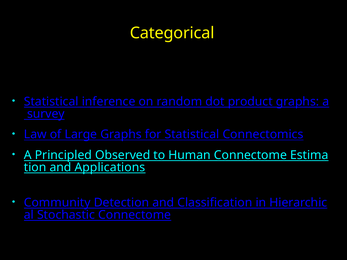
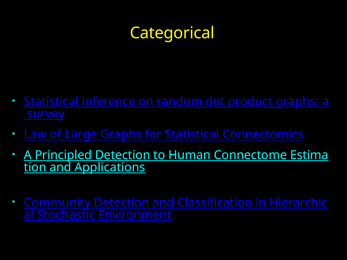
Principled Observed: Observed -> Detection (123, 155)
Stochastic Connectome: Connectome -> Environment (135, 215)
